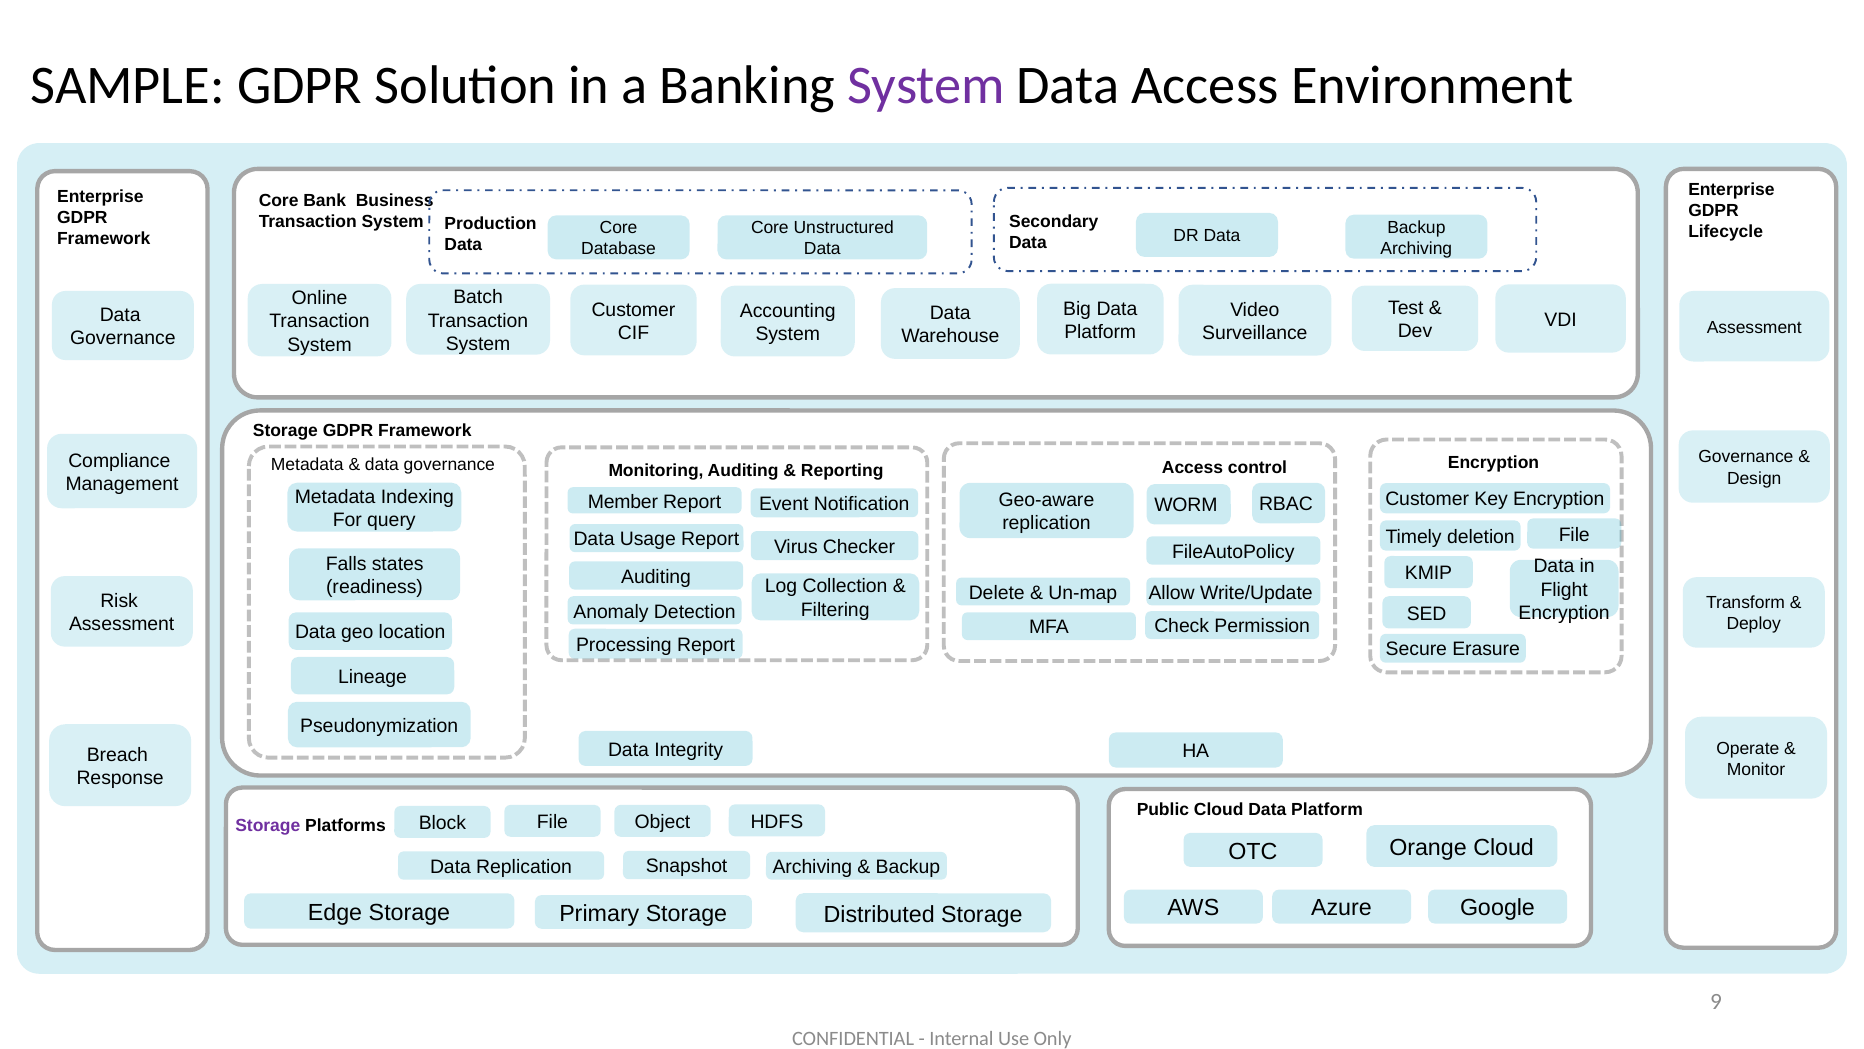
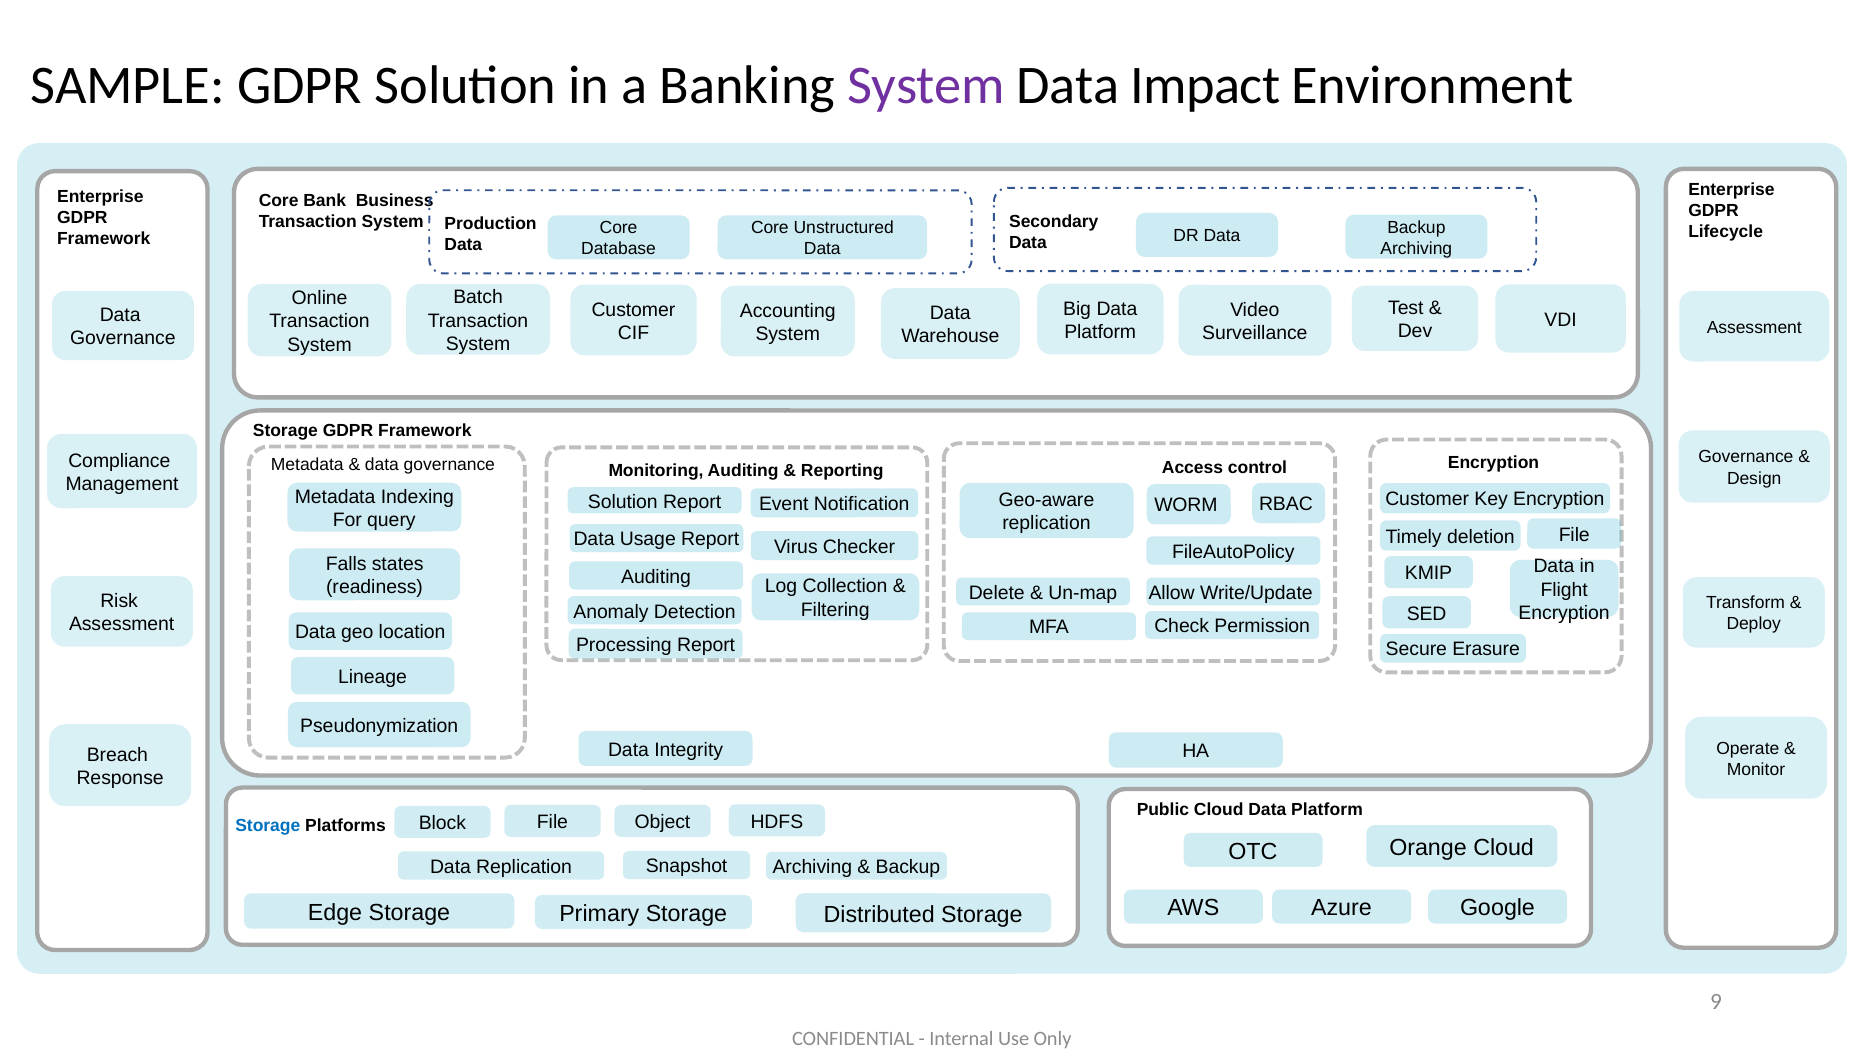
Data Access: Access -> Impact (1205, 86)
Member: Member -> Solution (623, 501)
Storage colour: purple -> blue (268, 825)
